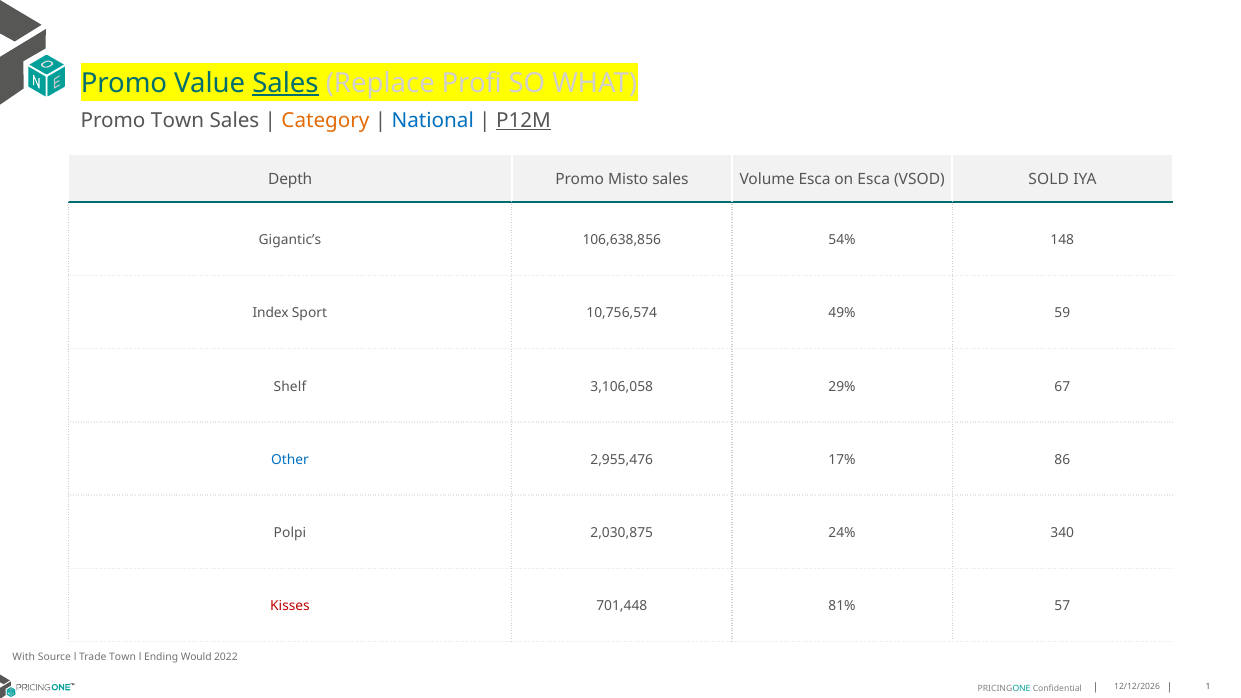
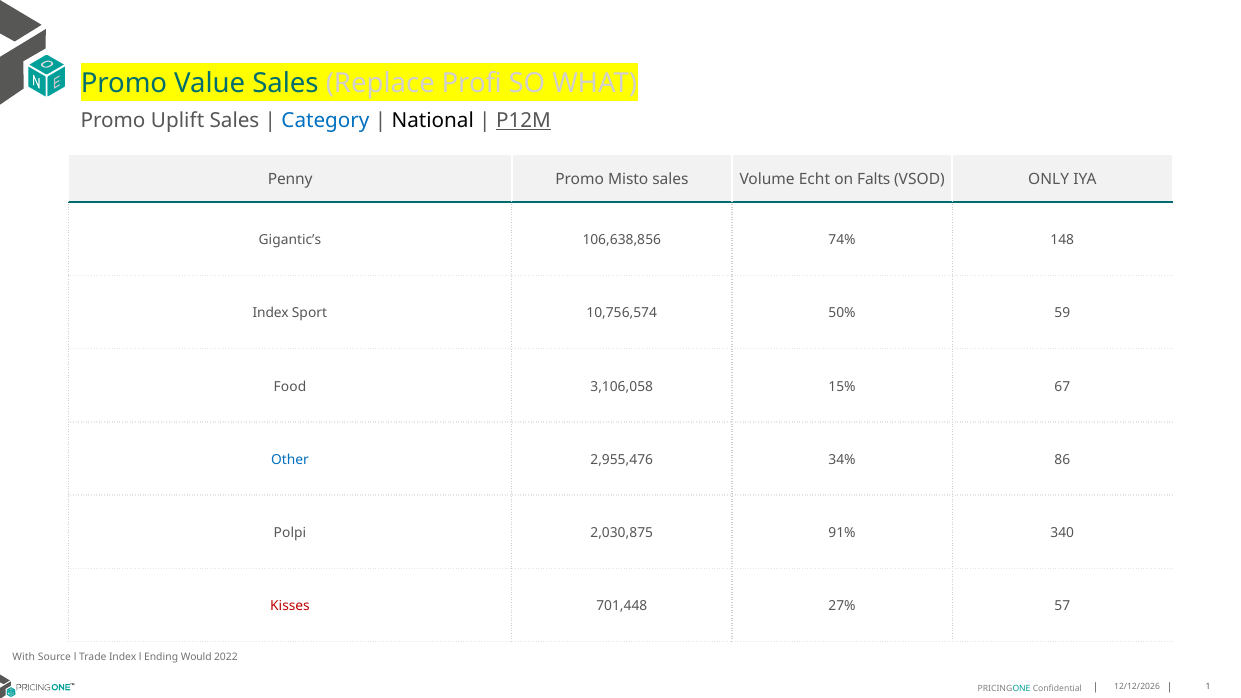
Sales underline: present -> none (285, 83)
Promo Town: Town -> Uplift (178, 121)
Category colour: orange -> blue (325, 121)
National colour: blue -> black (433, 121)
Depth: Depth -> Penny (290, 179)
Volume Esca: Esca -> Echt (815, 179)
on Esca: Esca -> Falts (874, 179)
SOLD: SOLD -> ONLY (1049, 179)
54%: 54% -> 74% (842, 240)
49%: 49% -> 50% (842, 313)
Shelf: Shelf -> Food (290, 387)
29%: 29% -> 15% (842, 387)
17%: 17% -> 34% (842, 460)
24%: 24% -> 91% (842, 533)
81%: 81% -> 27% (842, 606)
Trade Town: Town -> Index (123, 657)
